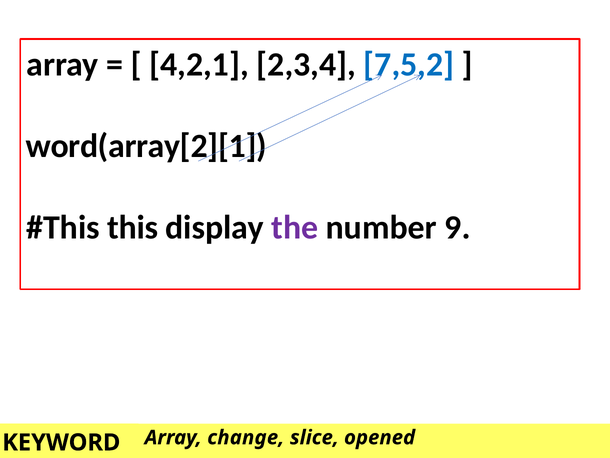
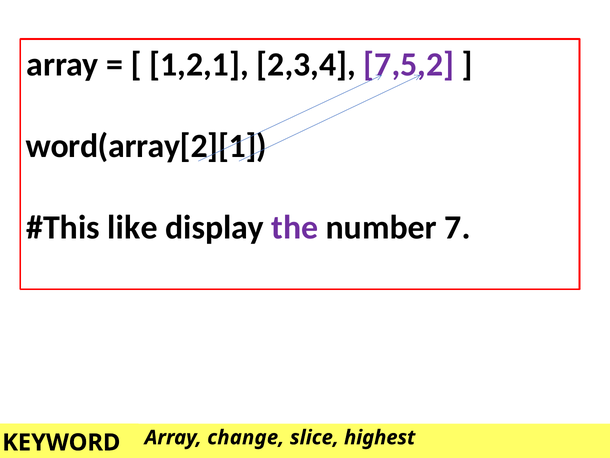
4,2,1: 4,2,1 -> 1,2,1 (199, 65)
7,5,2 colour: blue -> purple (409, 65)
this: this -> like (133, 227)
9: 9 -> 7 (458, 227)
opened: opened -> highest (380, 437)
